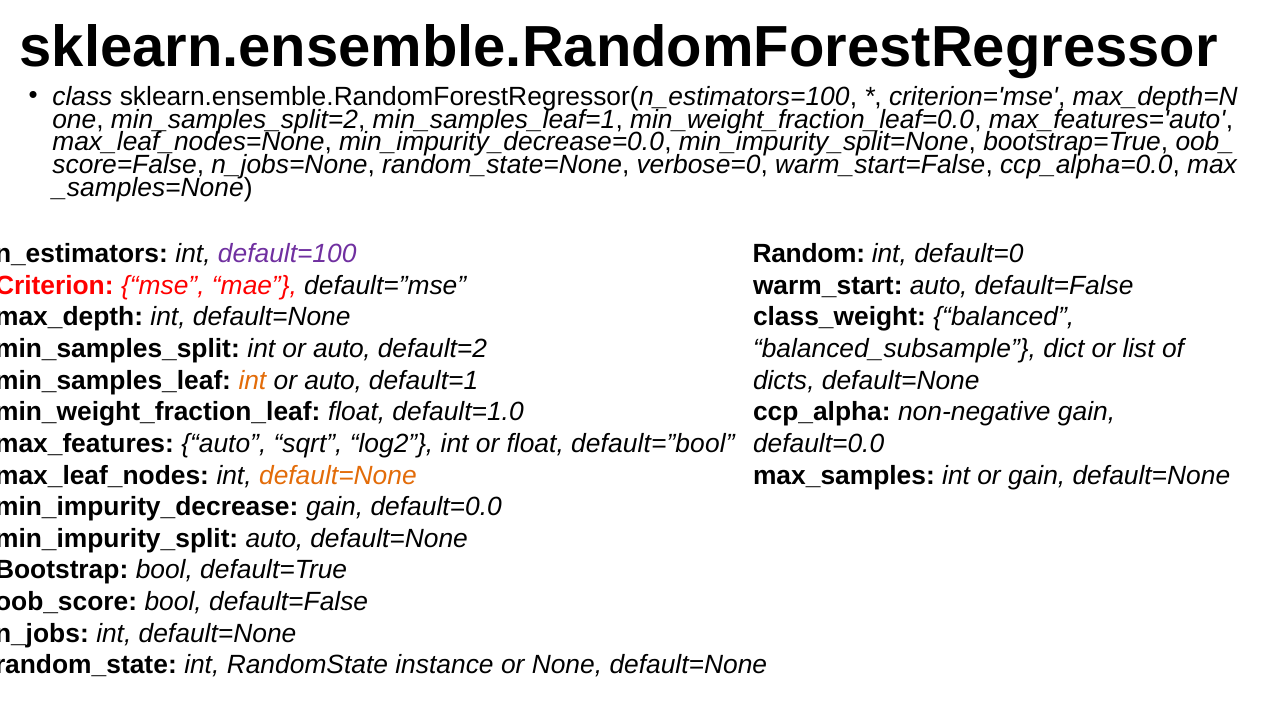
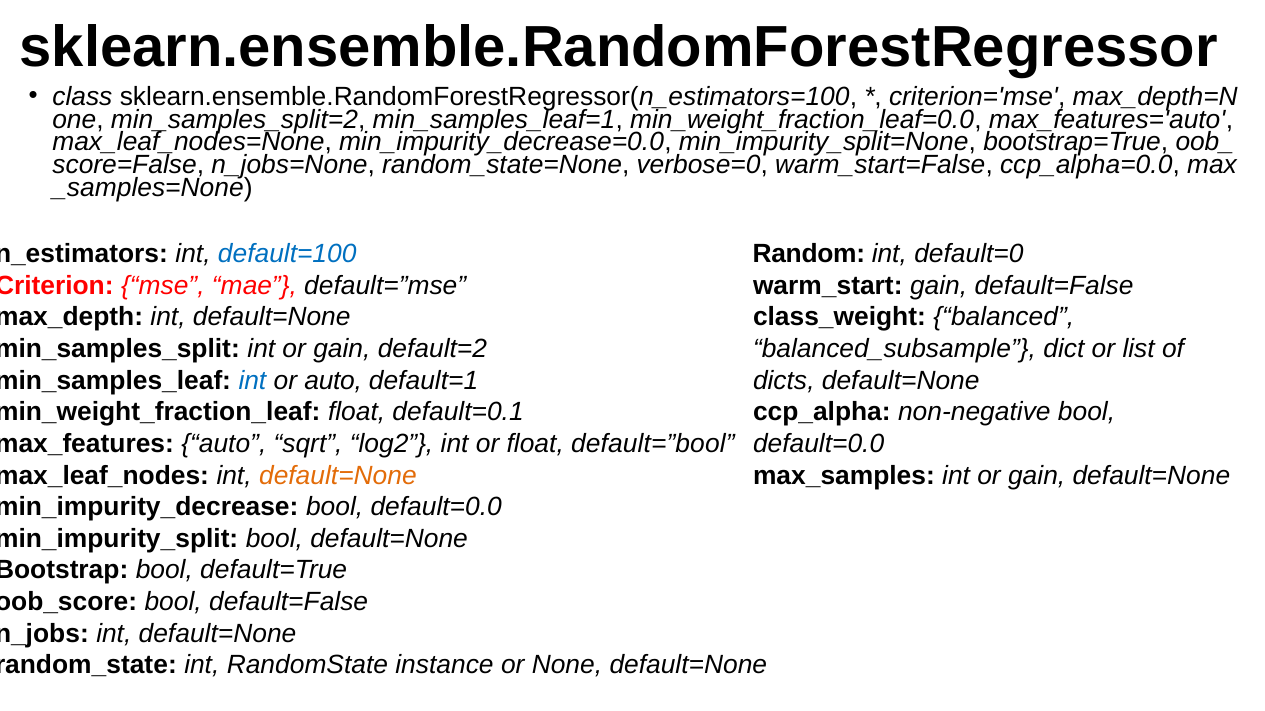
default=100 colour: purple -> blue (287, 254)
warm_start auto: auto -> gain (939, 286)
auto: auto -> gain (342, 349)
int colour: orange -> blue (252, 381)
default=1.0: default=1.0 -> default=0.1 (458, 412)
non-negative gain: gain -> bool (1087, 412)
gain: gain -> bool (335, 507)
auto: auto -> bool (274, 539)
